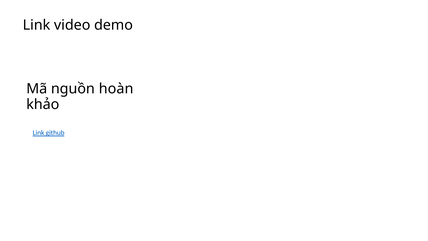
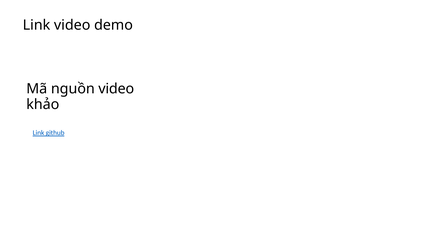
nguồn hoàn: hoàn -> video (116, 89)
